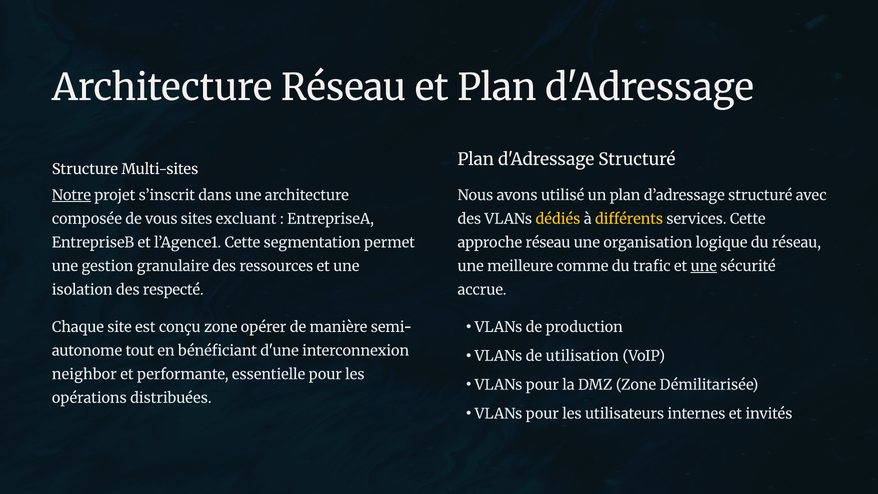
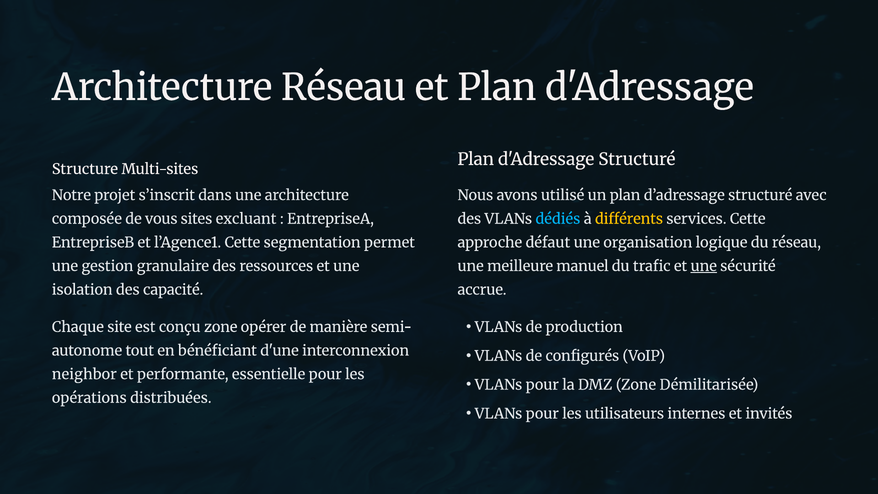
Notre underline: present -> none (71, 195)
dédiés colour: yellow -> light blue (558, 219)
approche réseau: réseau -> défaut (548, 243)
comme: comme -> manuel (582, 266)
respecté: respecté -> capacité (173, 290)
utilisation: utilisation -> configurés (582, 356)
